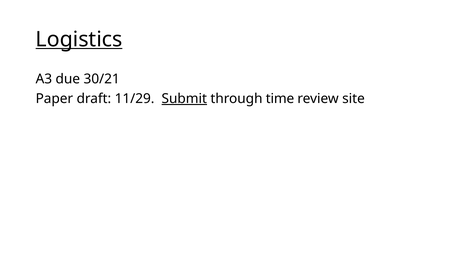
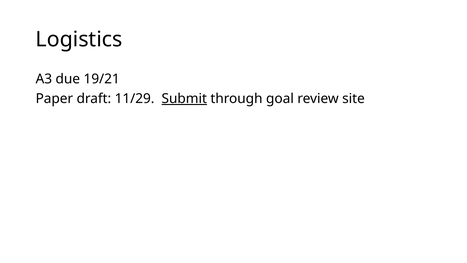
Logistics underline: present -> none (79, 39)
30/21: 30/21 -> 19/21 (102, 79)
time: time -> goal (280, 98)
